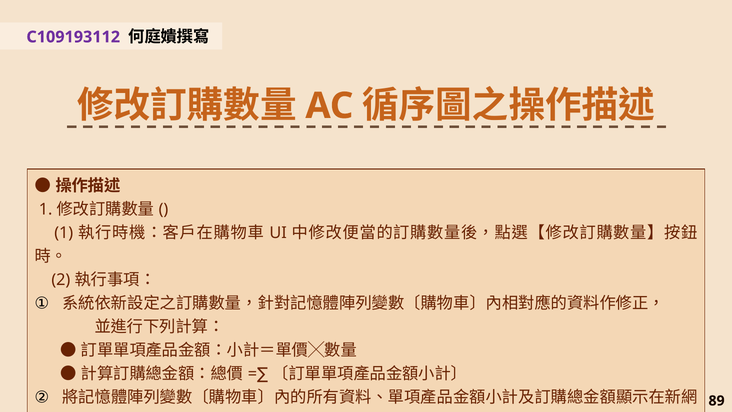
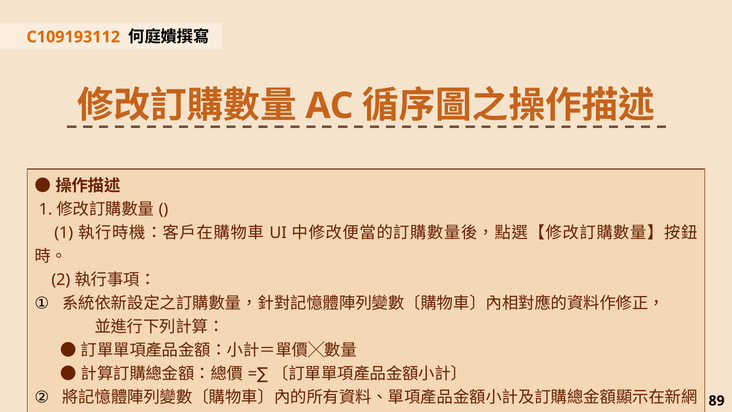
C109193112 colour: purple -> orange (73, 37)
